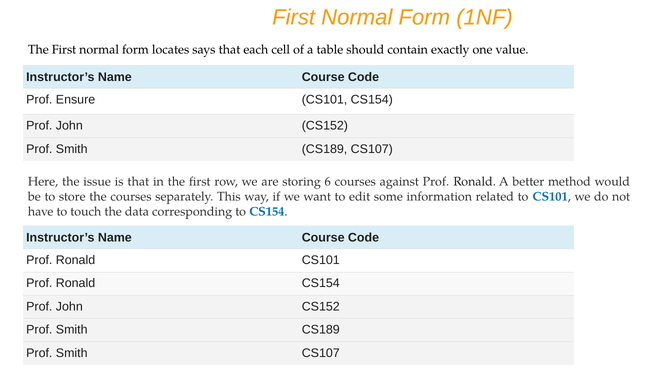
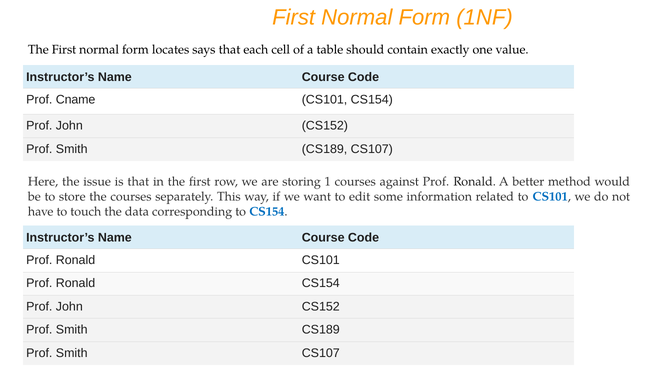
Ensure: Ensure -> Cname (76, 100)
6: 6 -> 1 (328, 182)
